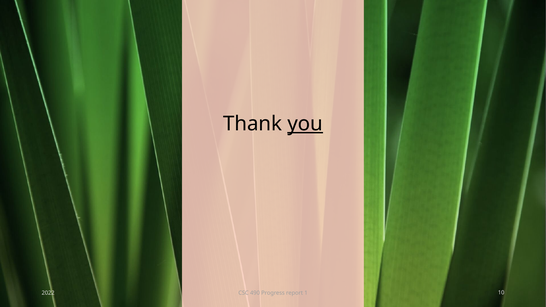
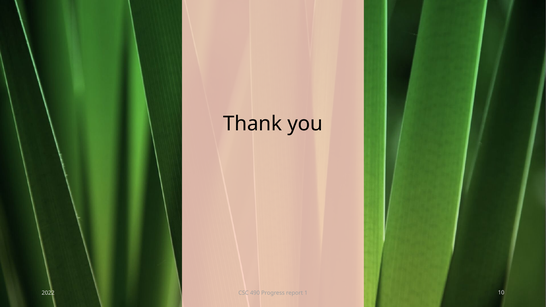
you underline: present -> none (305, 124)
